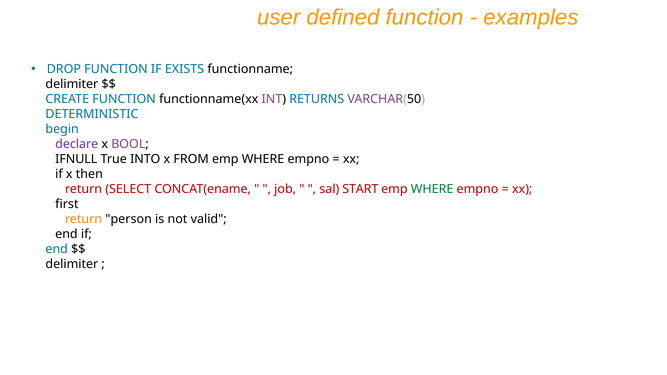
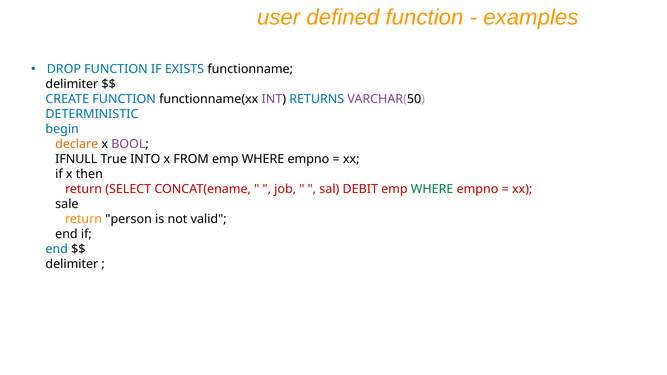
declare colour: purple -> orange (77, 144)
START: START -> DEBIT (360, 189)
first: first -> sale (67, 204)
